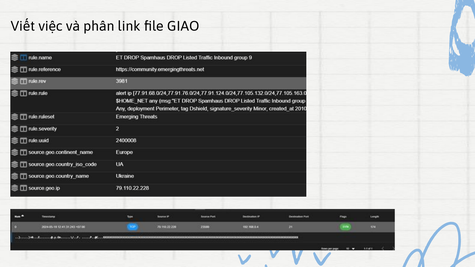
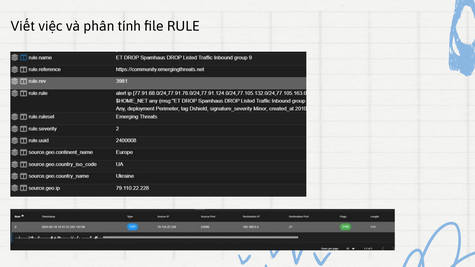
link: link -> tính (129, 26)
GIAO: GIAO -> RULE (183, 26)
